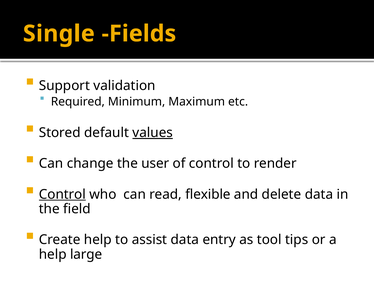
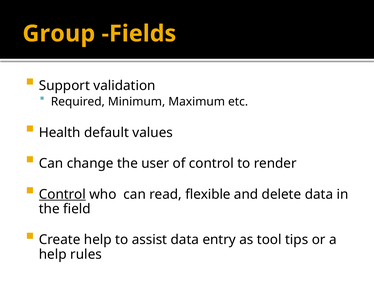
Single: Single -> Group (59, 34)
Stored: Stored -> Health (60, 132)
values underline: present -> none (153, 132)
large: large -> rules (86, 254)
